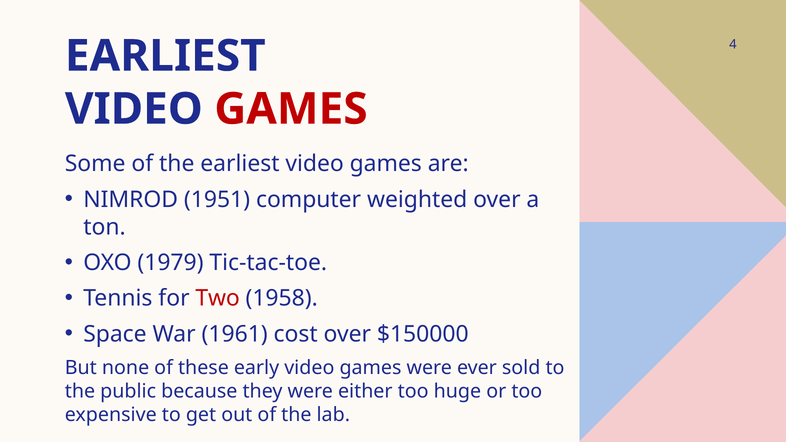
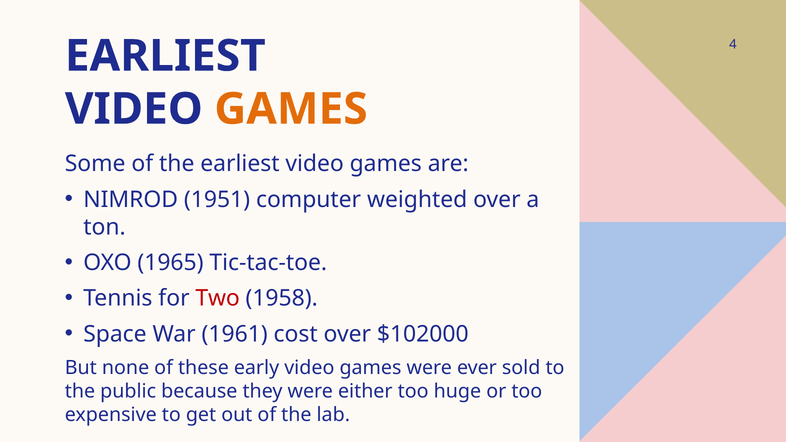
GAMES colour: red -> orange (291, 109)
1979: 1979 -> 1965 (170, 263)
$150000: $150000 -> $102000 (423, 334)
